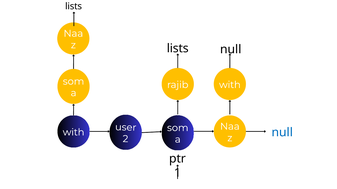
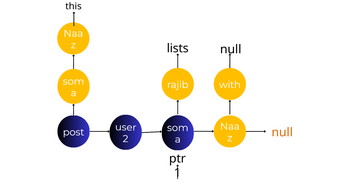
lists: lists -> this (73, 6)
with: with -> post (74, 133)
null colour: blue -> orange (282, 133)
